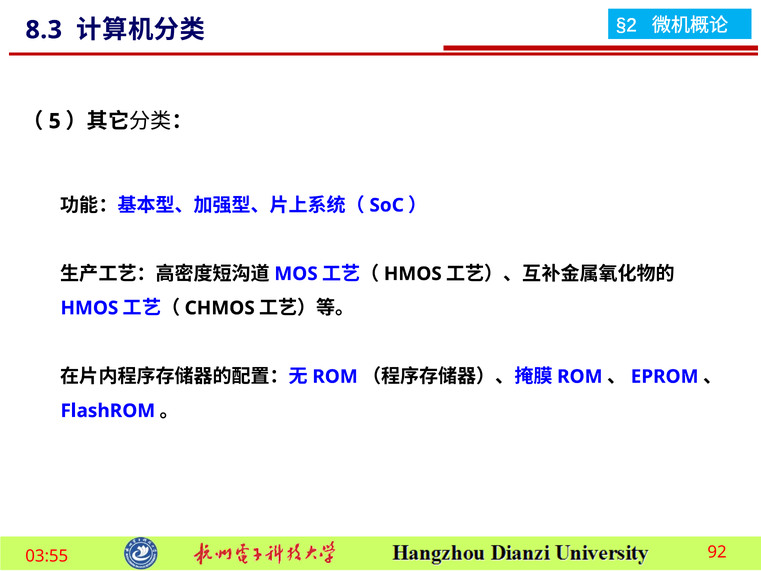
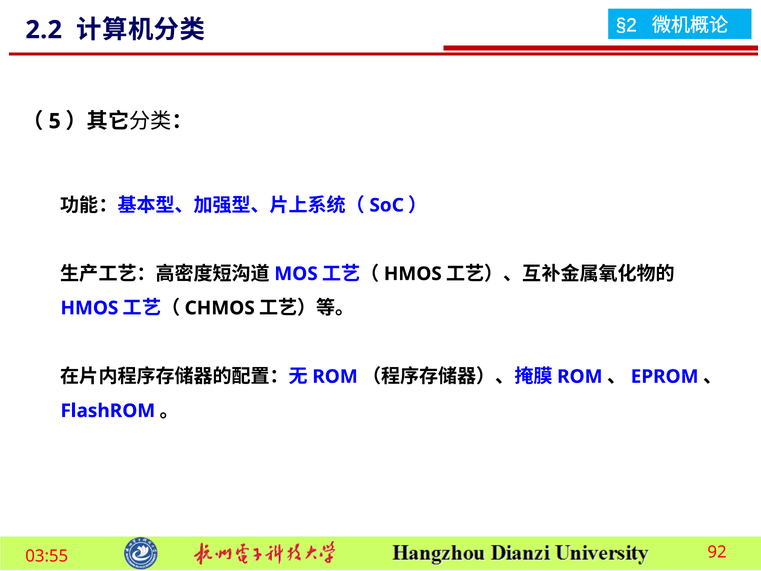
8.3: 8.3 -> 2.2 (44, 30)
